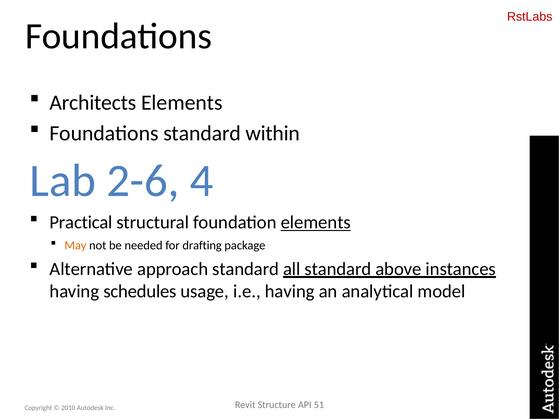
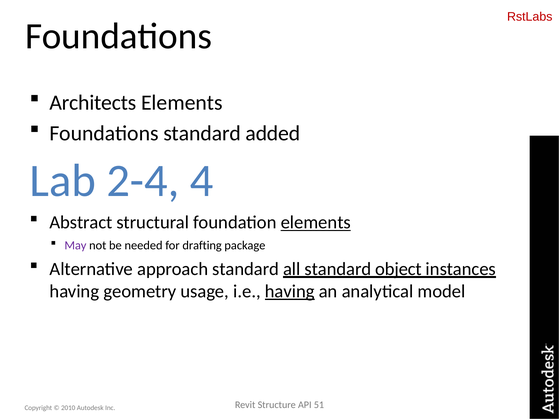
within: within -> added (273, 133)
2-6: 2-6 -> 2-4 (143, 181)
Practical: Practical -> Abstract (81, 223)
May colour: orange -> purple (75, 245)
above: above -> object (398, 269)
schedules: schedules -> geometry (140, 292)
having underline: none -> present (290, 292)
